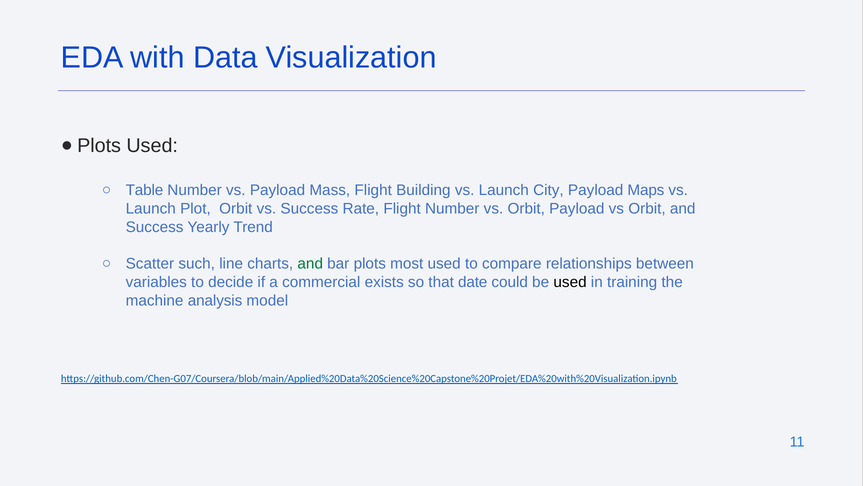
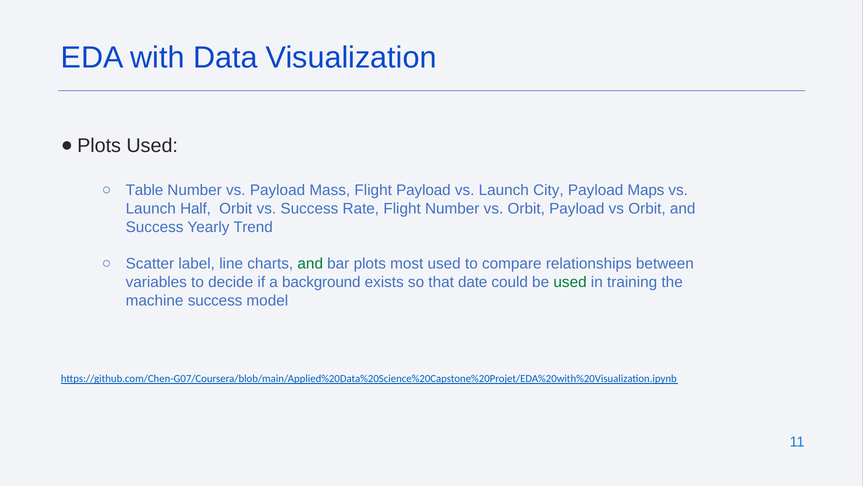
Flight Building: Building -> Payload (423, 190)
Plot: Plot -> Half (196, 208)
such: such -> label (197, 264)
commercial: commercial -> background (321, 282)
used colour: black -> green (570, 282)
machine analysis: analysis -> success (215, 300)
